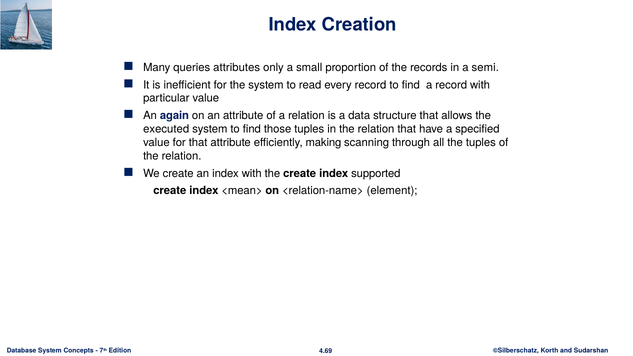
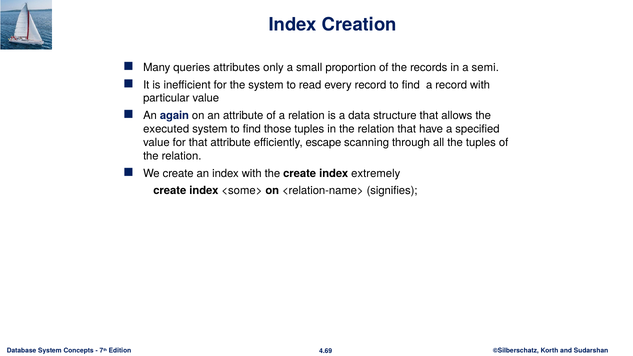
making: making -> escape (323, 143)
supported: supported -> extremely (376, 173)
<mean>: <mean> -> <some> (242, 191)
element: element -> signifies (392, 191)
